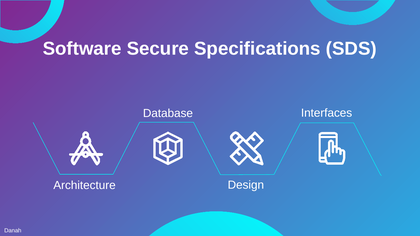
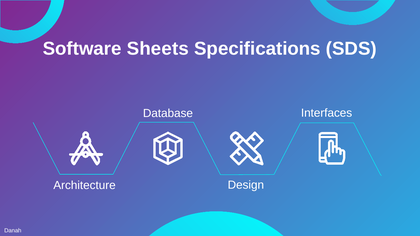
Secure: Secure -> Sheets (158, 49)
